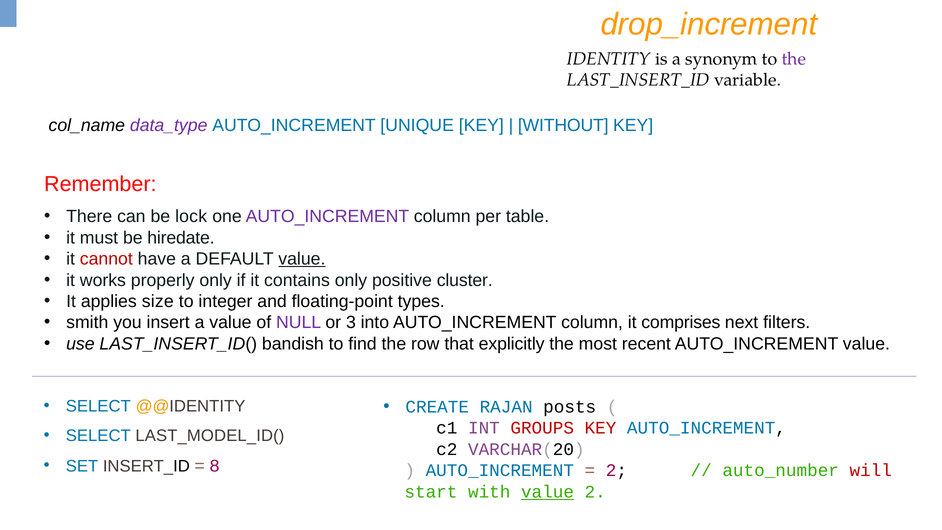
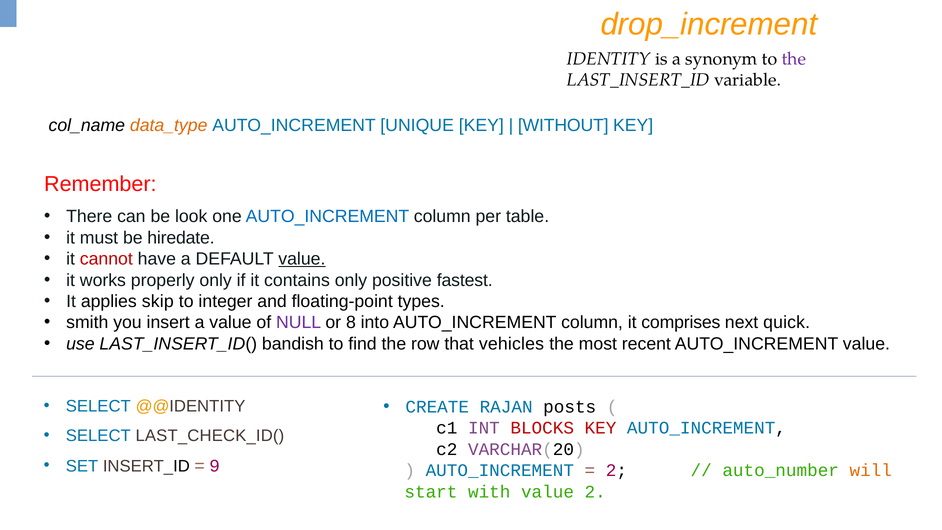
data_type colour: purple -> orange (169, 126)
lock: lock -> look (191, 217)
AUTO_INCREMENT colour: purple -> blue (327, 217)
cluster: cluster -> fastest (465, 280)
size: size -> skip (158, 301)
3: 3 -> 8 (351, 322)
filters: filters -> quick (787, 322)
explicitly: explicitly -> vehicles (511, 344)
GROUPS: GROUPS -> BLOCKS (542, 428)
LAST_MODEL_ID(: LAST_MODEL_ID( -> LAST_CHECK_ID( (210, 436)
8: 8 -> 9 (215, 466)
will colour: red -> orange (871, 470)
value underline: present -> none (548, 492)
